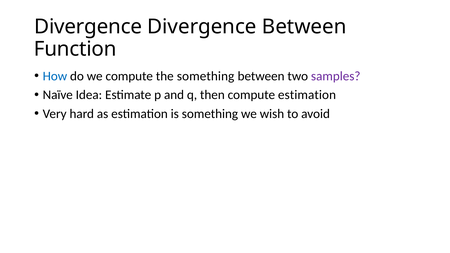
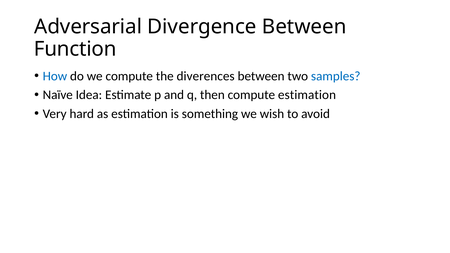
Divergence: Divergence -> Adversarial (88, 27)
the something: something -> diverences (206, 76)
samples colour: purple -> blue (336, 76)
